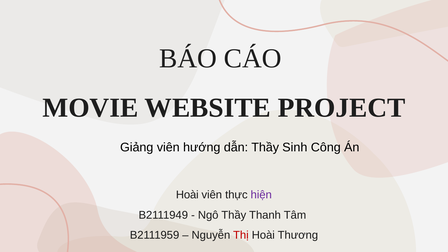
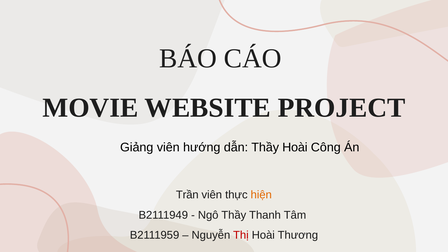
Thầy Sinh: Sinh -> Hoài (295, 148)
Hoài: Hoài -> Trần (187, 195)
hiện colour: purple -> orange (261, 195)
